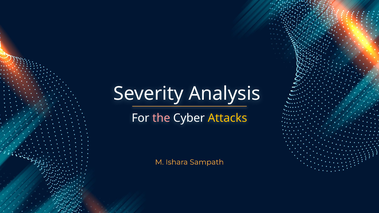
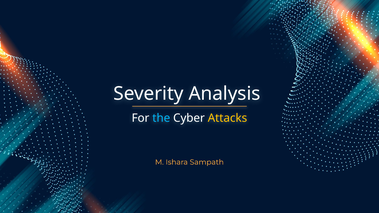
the colour: pink -> light blue (161, 118)
